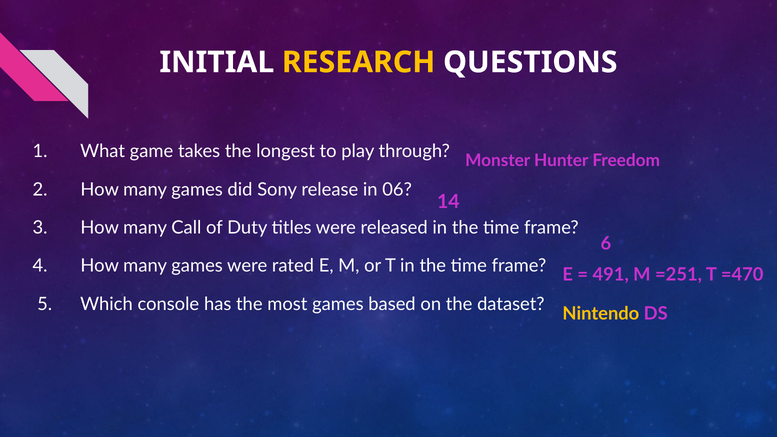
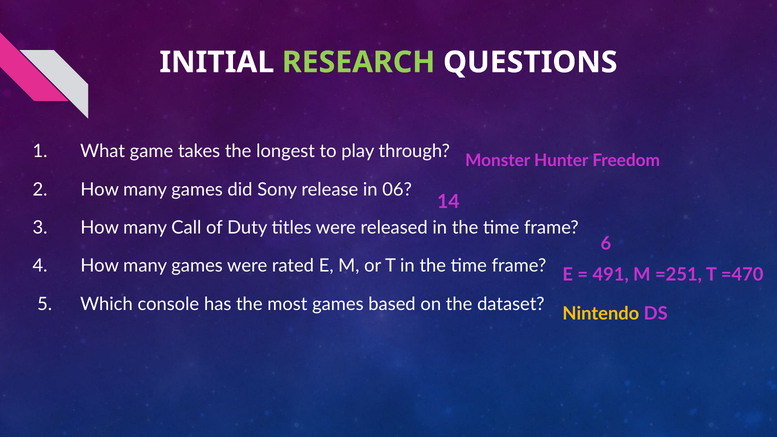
RESEARCH colour: yellow -> light green (359, 62)
